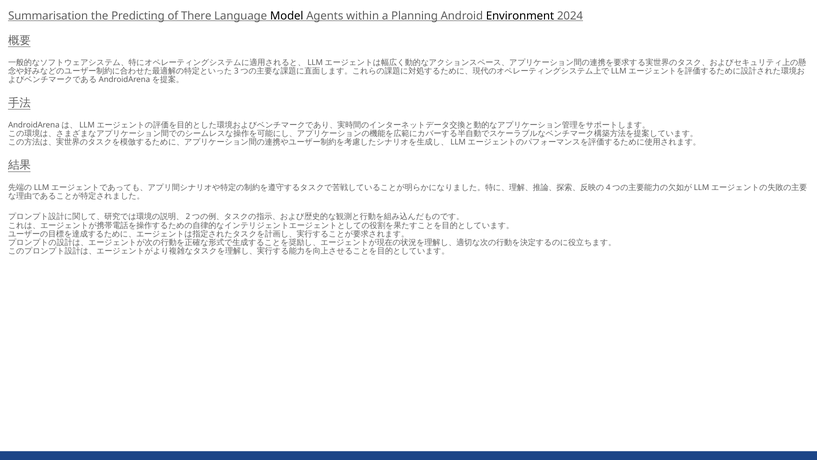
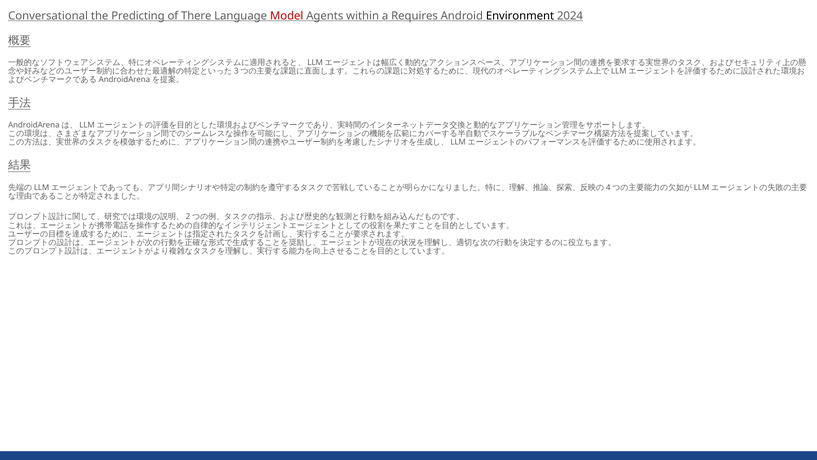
Summarisation: Summarisation -> Conversational (48, 16)
Model colour: black -> red (287, 16)
Planning: Planning -> Requires (415, 16)
